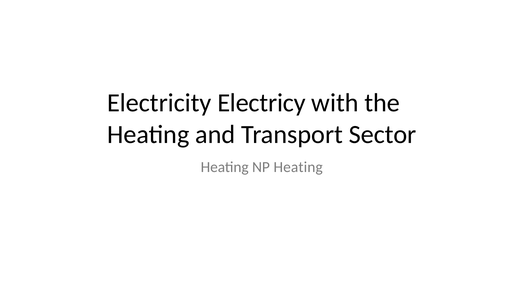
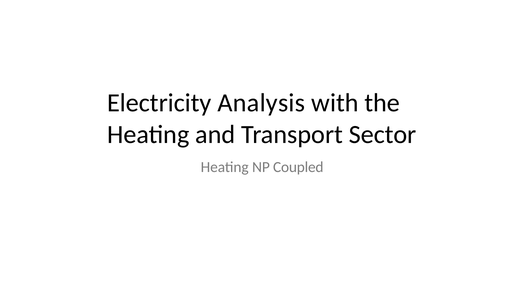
Electricy: Electricy -> Analysis (261, 103)
NP Heating: Heating -> Coupled (298, 167)
